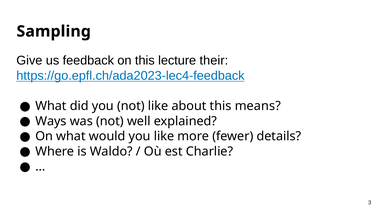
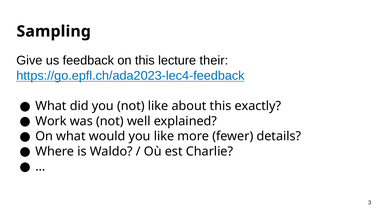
means: means -> exactly (258, 106)
Ways: Ways -> Work (51, 121)
